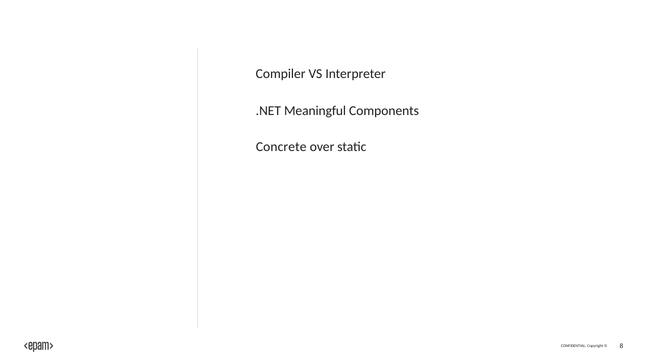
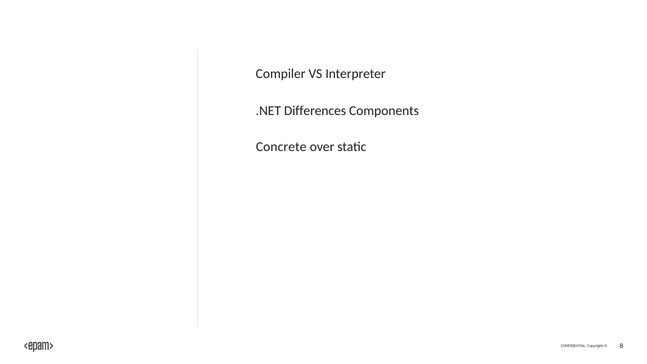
Meaningful: Meaningful -> Differences (315, 111)
